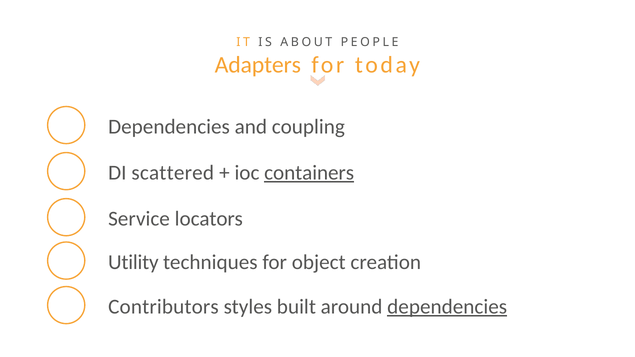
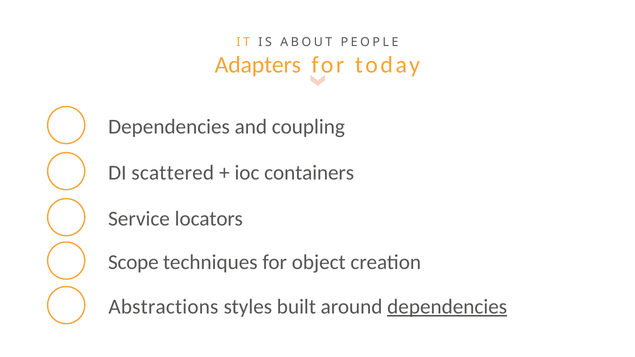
containers underline: present -> none (309, 173)
Utility: Utility -> Scope (133, 262)
Contributors: Contributors -> Abstractions (163, 307)
